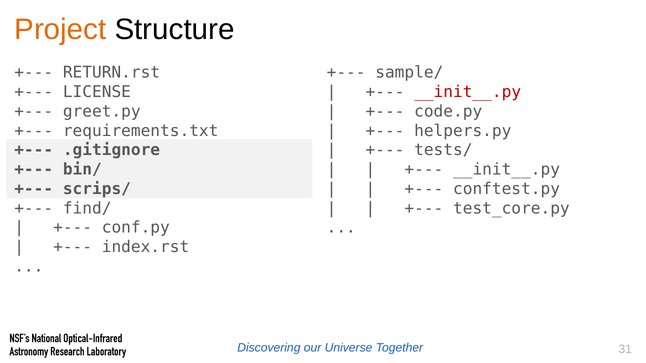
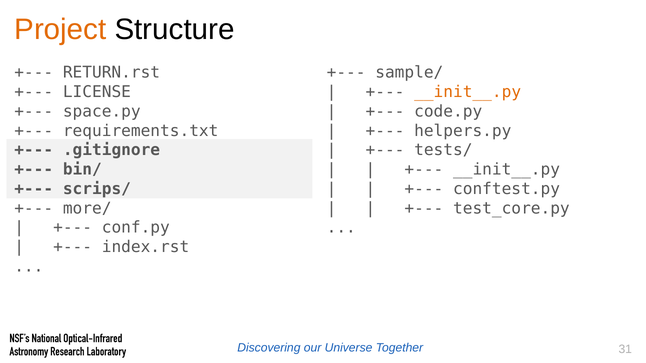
__init__.py colour: red -> orange (468, 92)
greet.py: greet.py -> space.py (102, 112)
find/: find/ -> more/ (87, 208)
